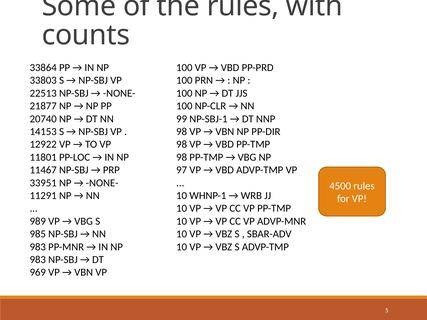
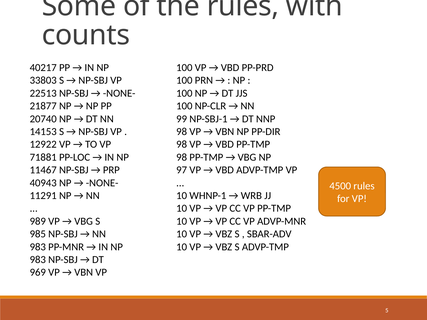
33864: 33864 -> 40217 (43, 68)
11801: 11801 -> 71881 (43, 157)
33951: 33951 -> 40943 (43, 183)
